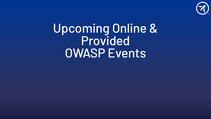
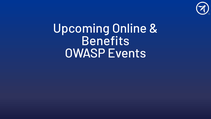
Provided: Provided -> Benefits (105, 41)
